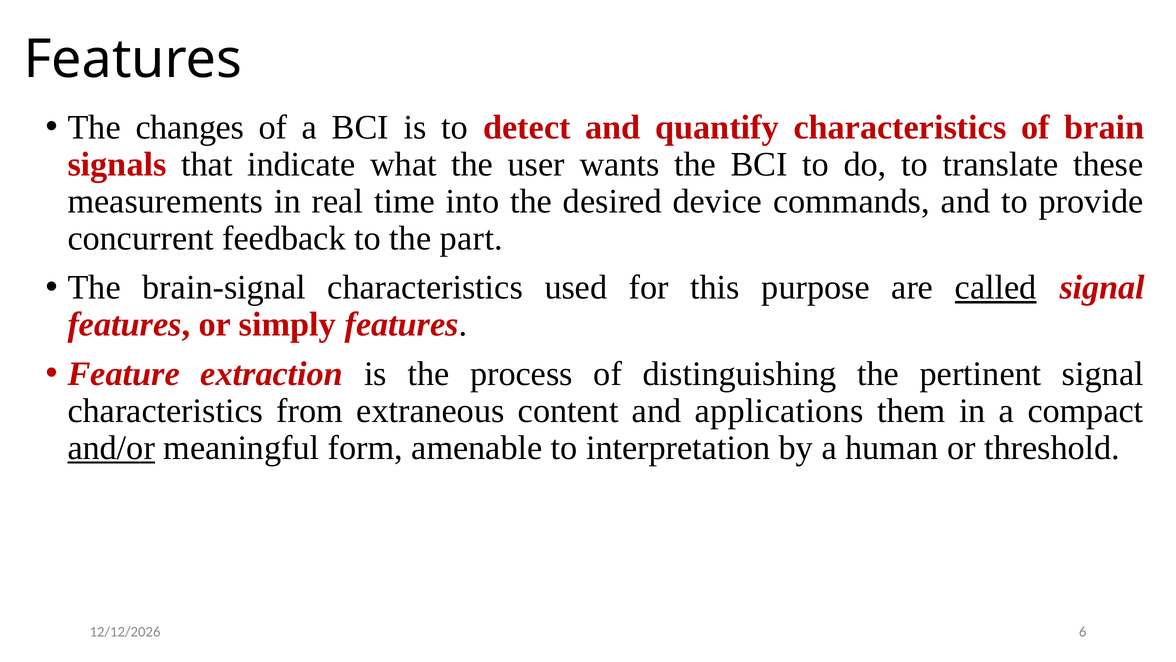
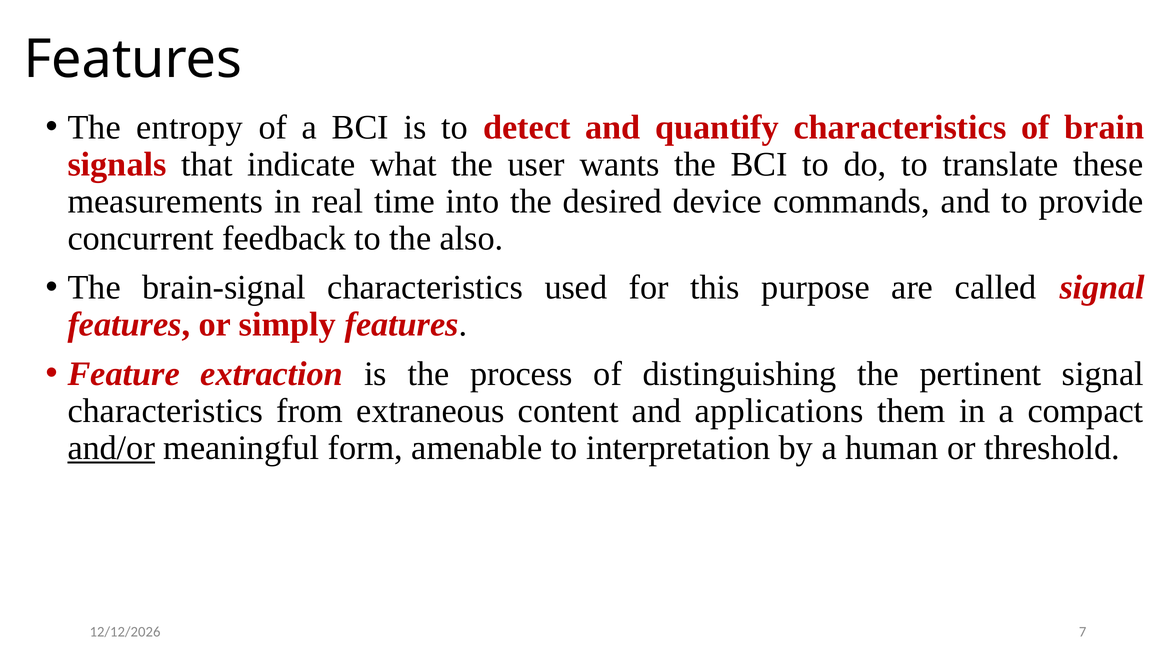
changes: changes -> entropy (189, 127)
part: part -> also (472, 238)
called underline: present -> none (996, 287)
6: 6 -> 7 (1083, 632)
